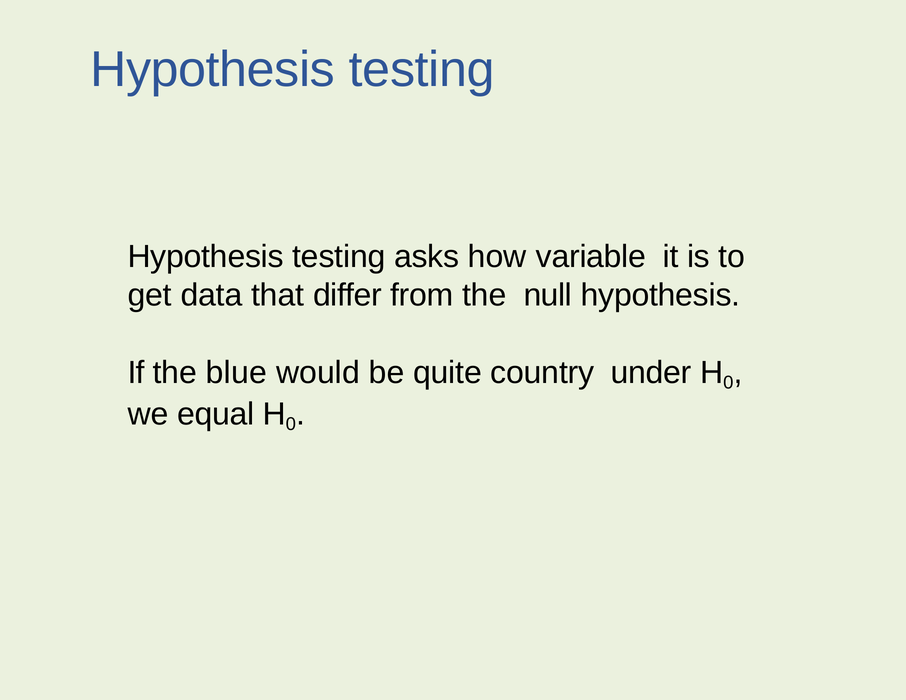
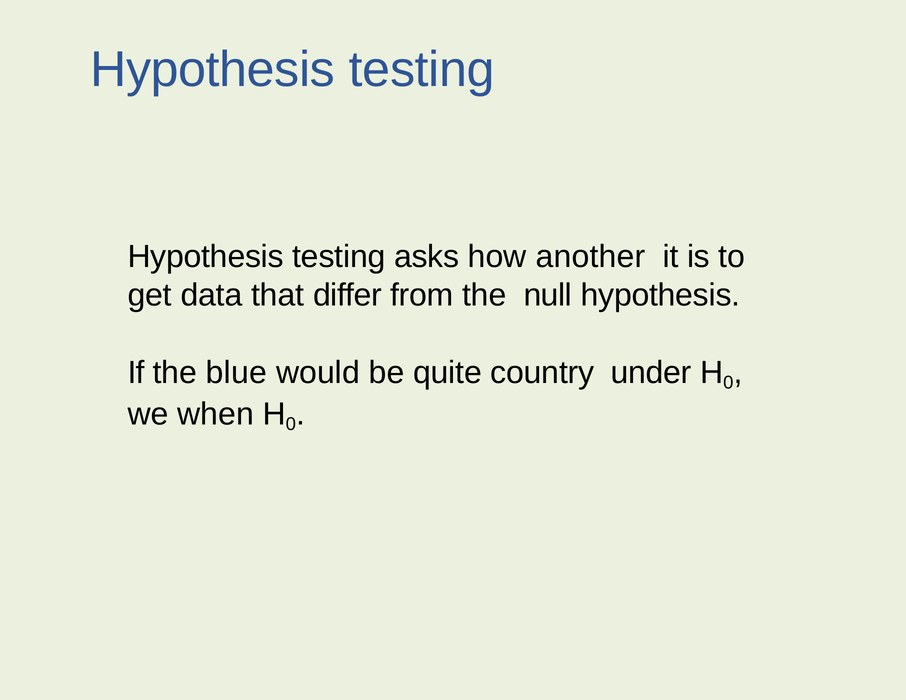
variable: variable -> another (591, 257)
equal: equal -> when (216, 414)
